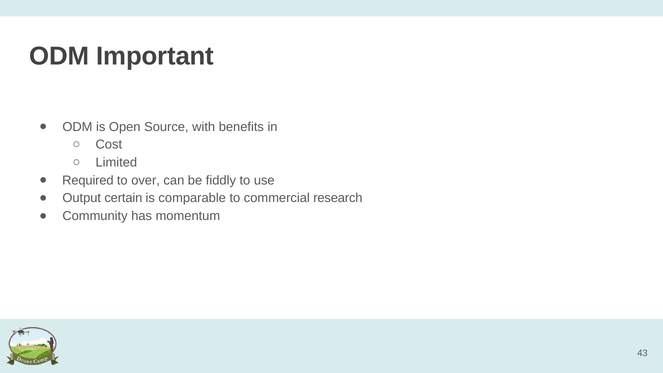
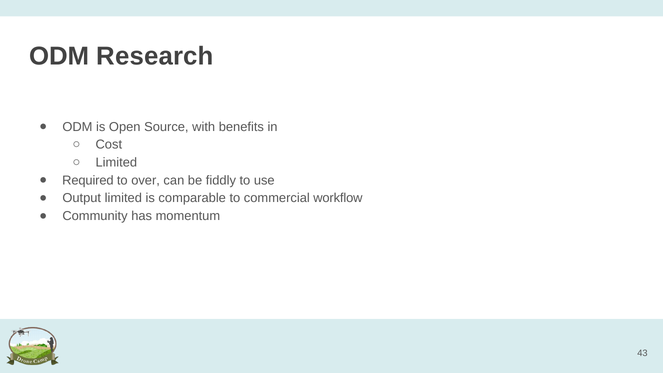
Important: Important -> Research (155, 56)
Output certain: certain -> limited (123, 198)
research: research -> workflow (338, 198)
